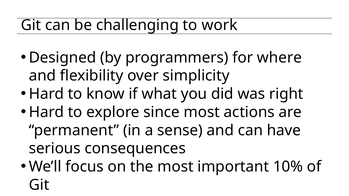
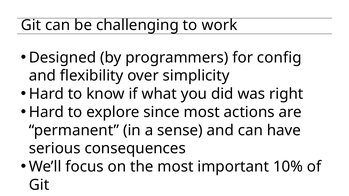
where: where -> config (279, 58)
